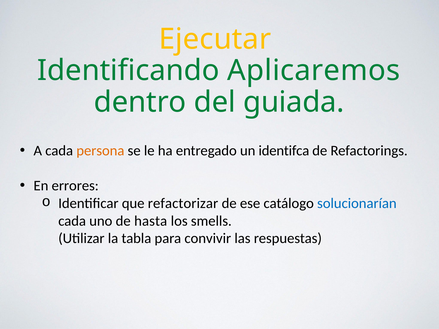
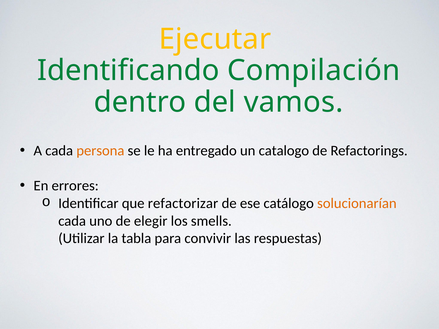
Aplicaremos: Aplicaremos -> Compilación (314, 71)
guiada: guiada -> vamos (294, 102)
identifca: identifca -> catalogo (284, 151)
solucionarían colour: blue -> orange (357, 204)
hasta: hasta -> elegir (151, 221)
